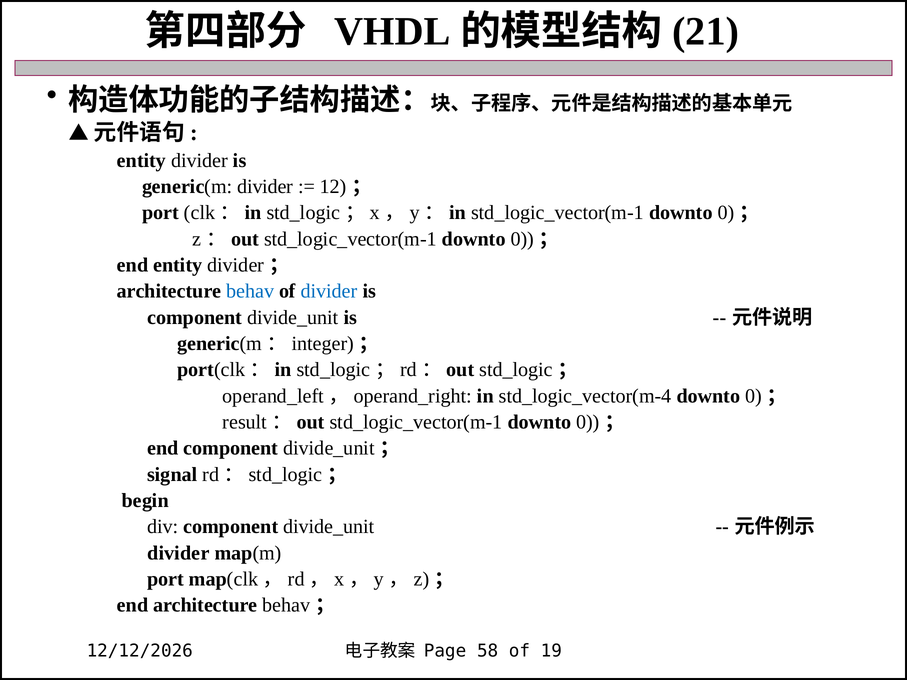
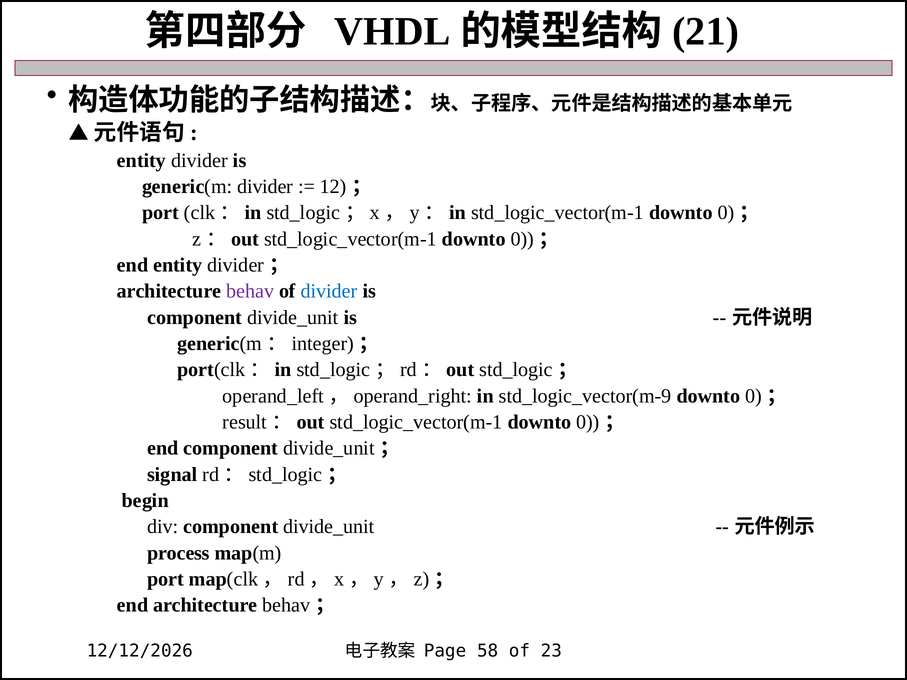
behav colour: blue -> purple (250, 291)
std_logic_vector(m-4: std_logic_vector(m-4 -> std_logic_vector(m-9 (585, 396)
divider: divider -> process (178, 553)
19: 19 -> 23 (551, 651)
